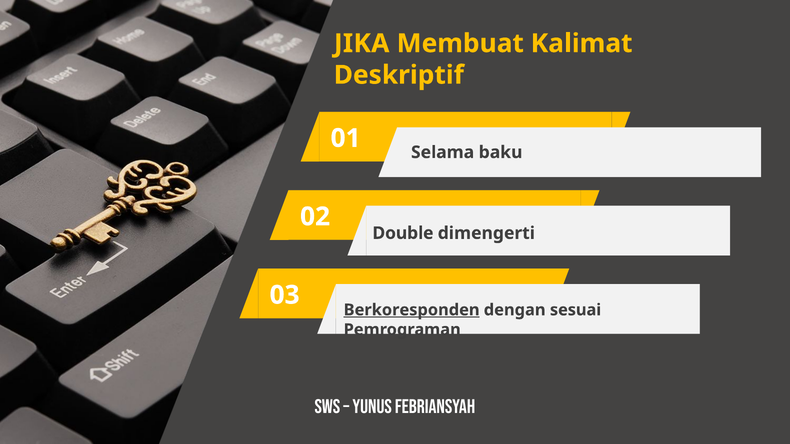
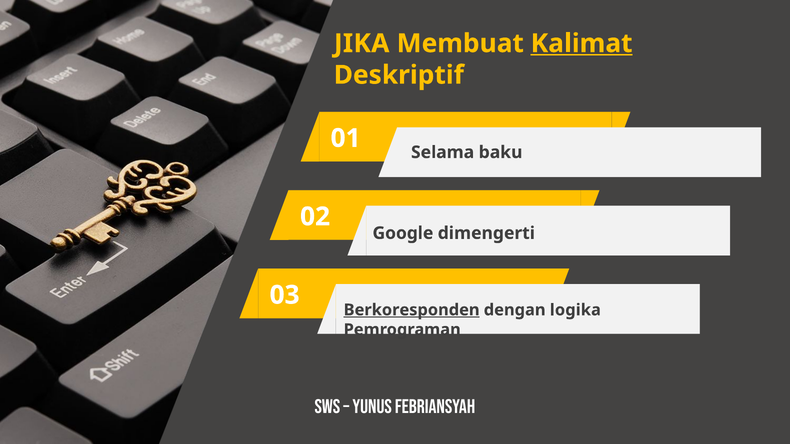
Kalimat underline: none -> present (582, 43)
Double: Double -> Google (403, 233)
sesuai: sesuai -> logika (575, 310)
